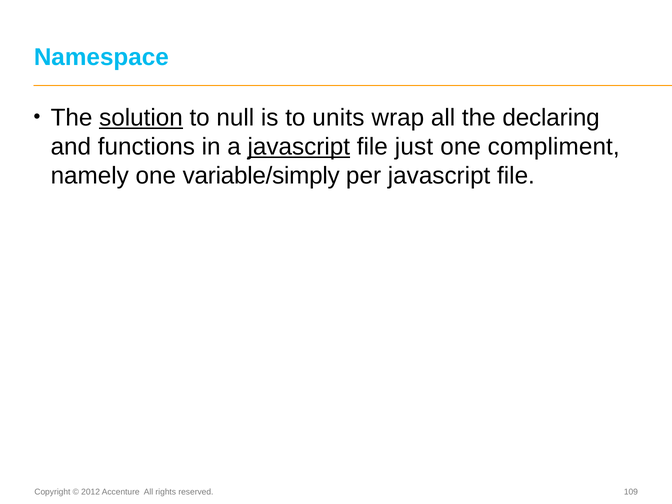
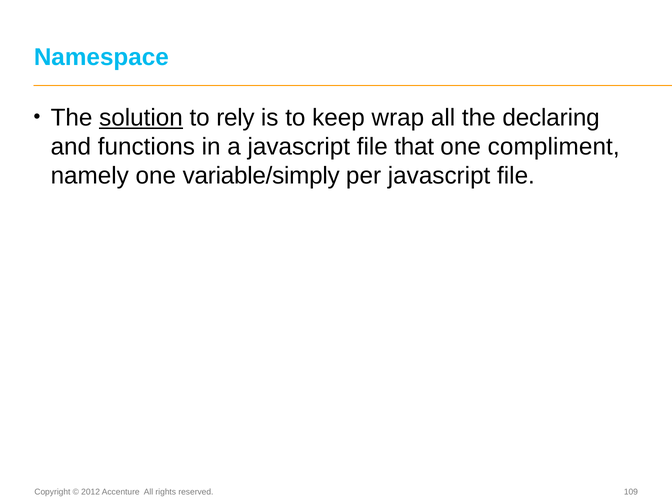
null: null -> rely (235, 118)
units: units -> keep (339, 118)
javascript underline: present -> none (299, 147)
just: just -> that (414, 147)
